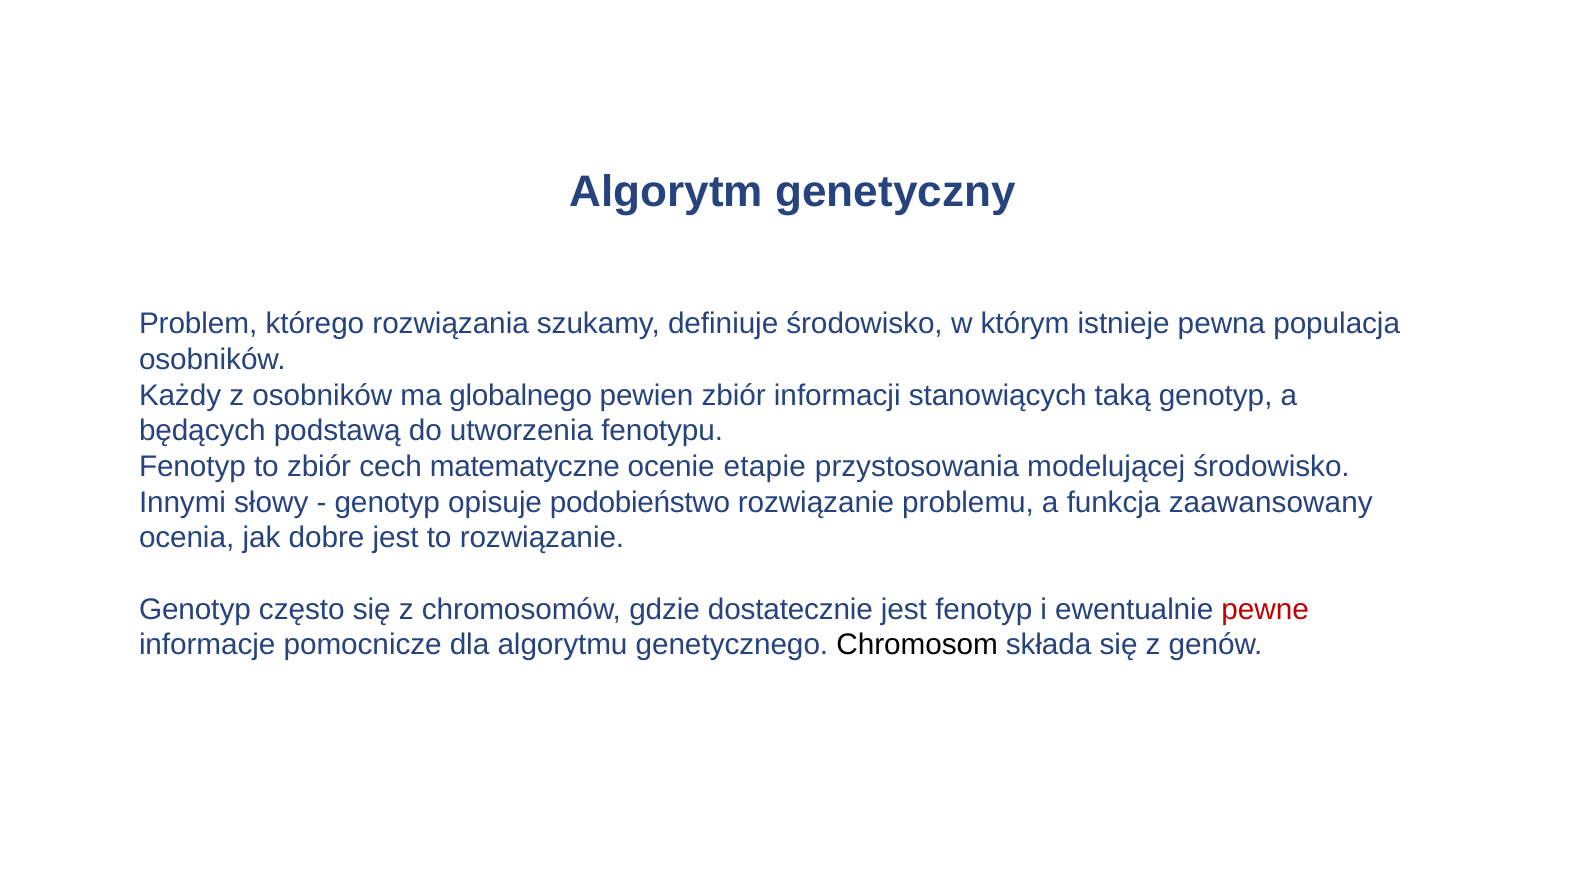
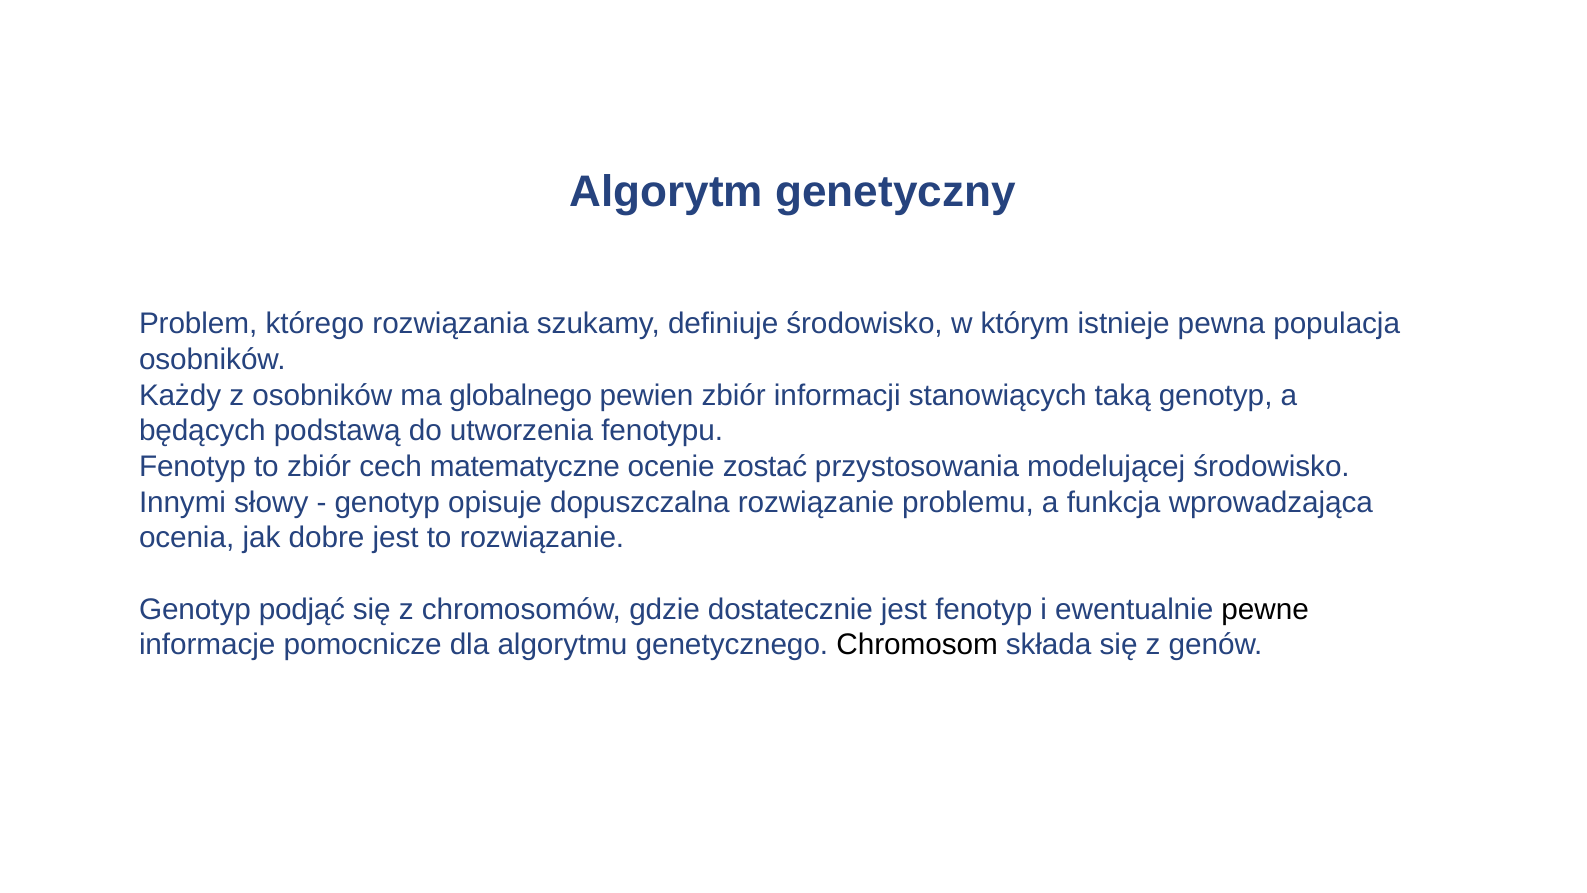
etapie: etapie -> zostać (765, 466)
podobieństwo: podobieństwo -> dopuszczalna (640, 502)
zaawansowany: zaawansowany -> wprowadzająca (1271, 502)
często: często -> podjąć (302, 609)
pewne colour: red -> black (1265, 609)
